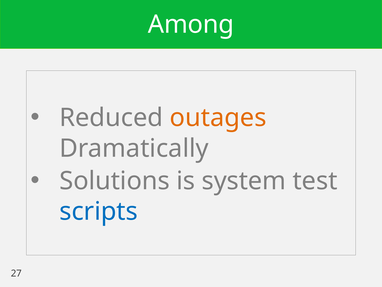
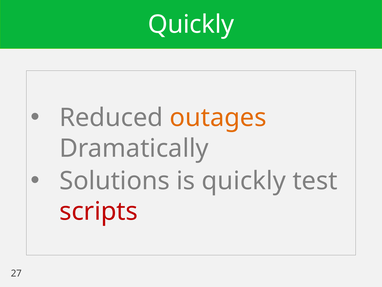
Among: Among -> Quickly (191, 25)
is system: system -> quickly (244, 181)
scripts colour: blue -> red (99, 211)
